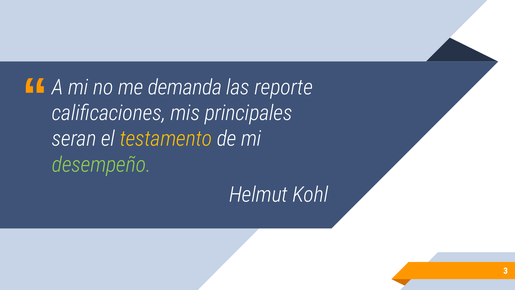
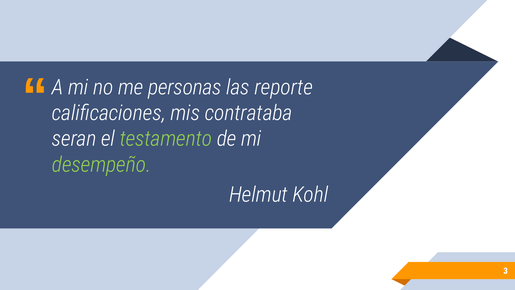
demanda: demanda -> personas (185, 87)
principales: principales -> contrataba (249, 113)
testamento colour: yellow -> light green (166, 139)
